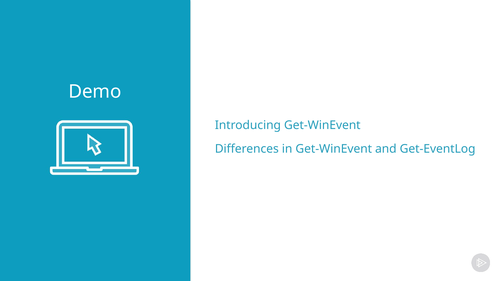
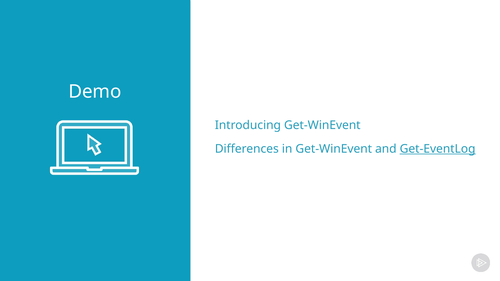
Get-EventLog underline: none -> present (438, 149)
